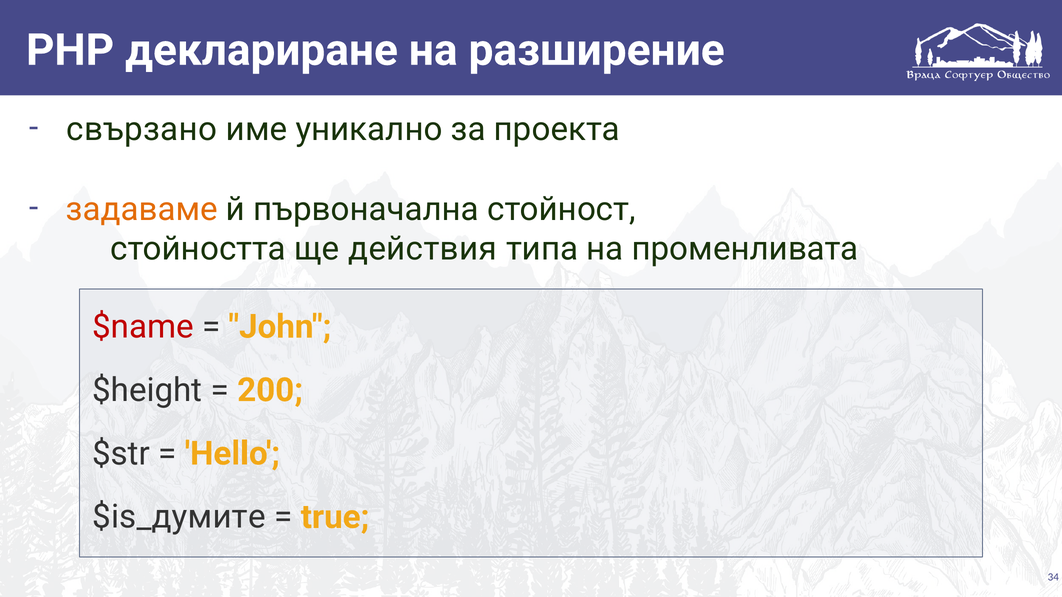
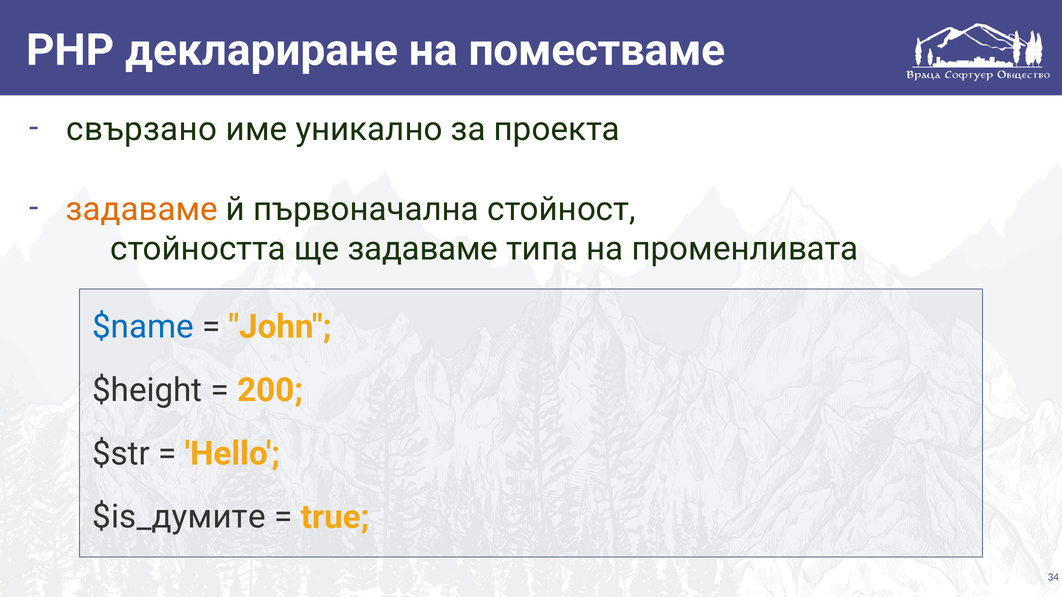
разширение: разширение -> поместваме (597, 50)
ще действия: действия -> задаваме (423, 249)
$name colour: red -> blue (143, 327)
